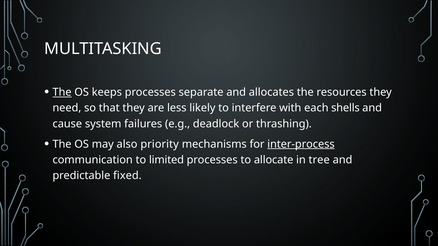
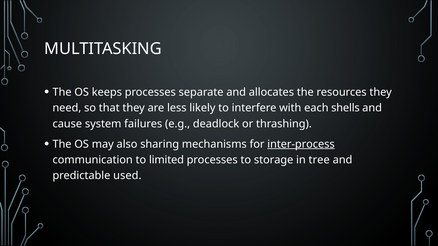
The underline: present -> none (62, 92)
priority: priority -> sharing (160, 144)
allocate: allocate -> storage (274, 160)
fixed: fixed -> used (127, 176)
